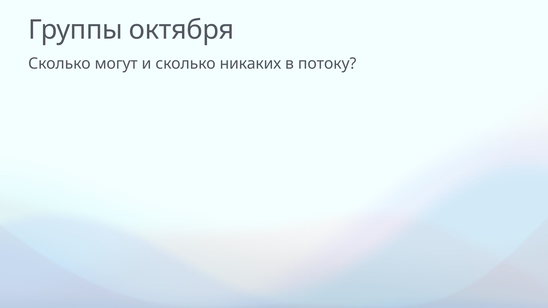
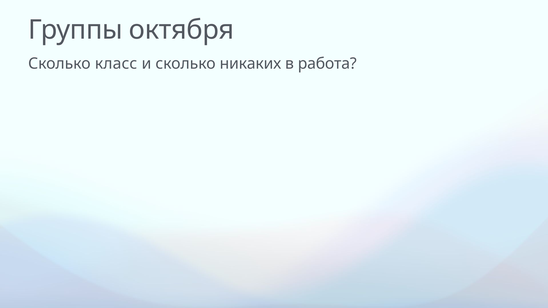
могут: могут -> класс (116, 64)
потоку: потоку -> работа (327, 64)
